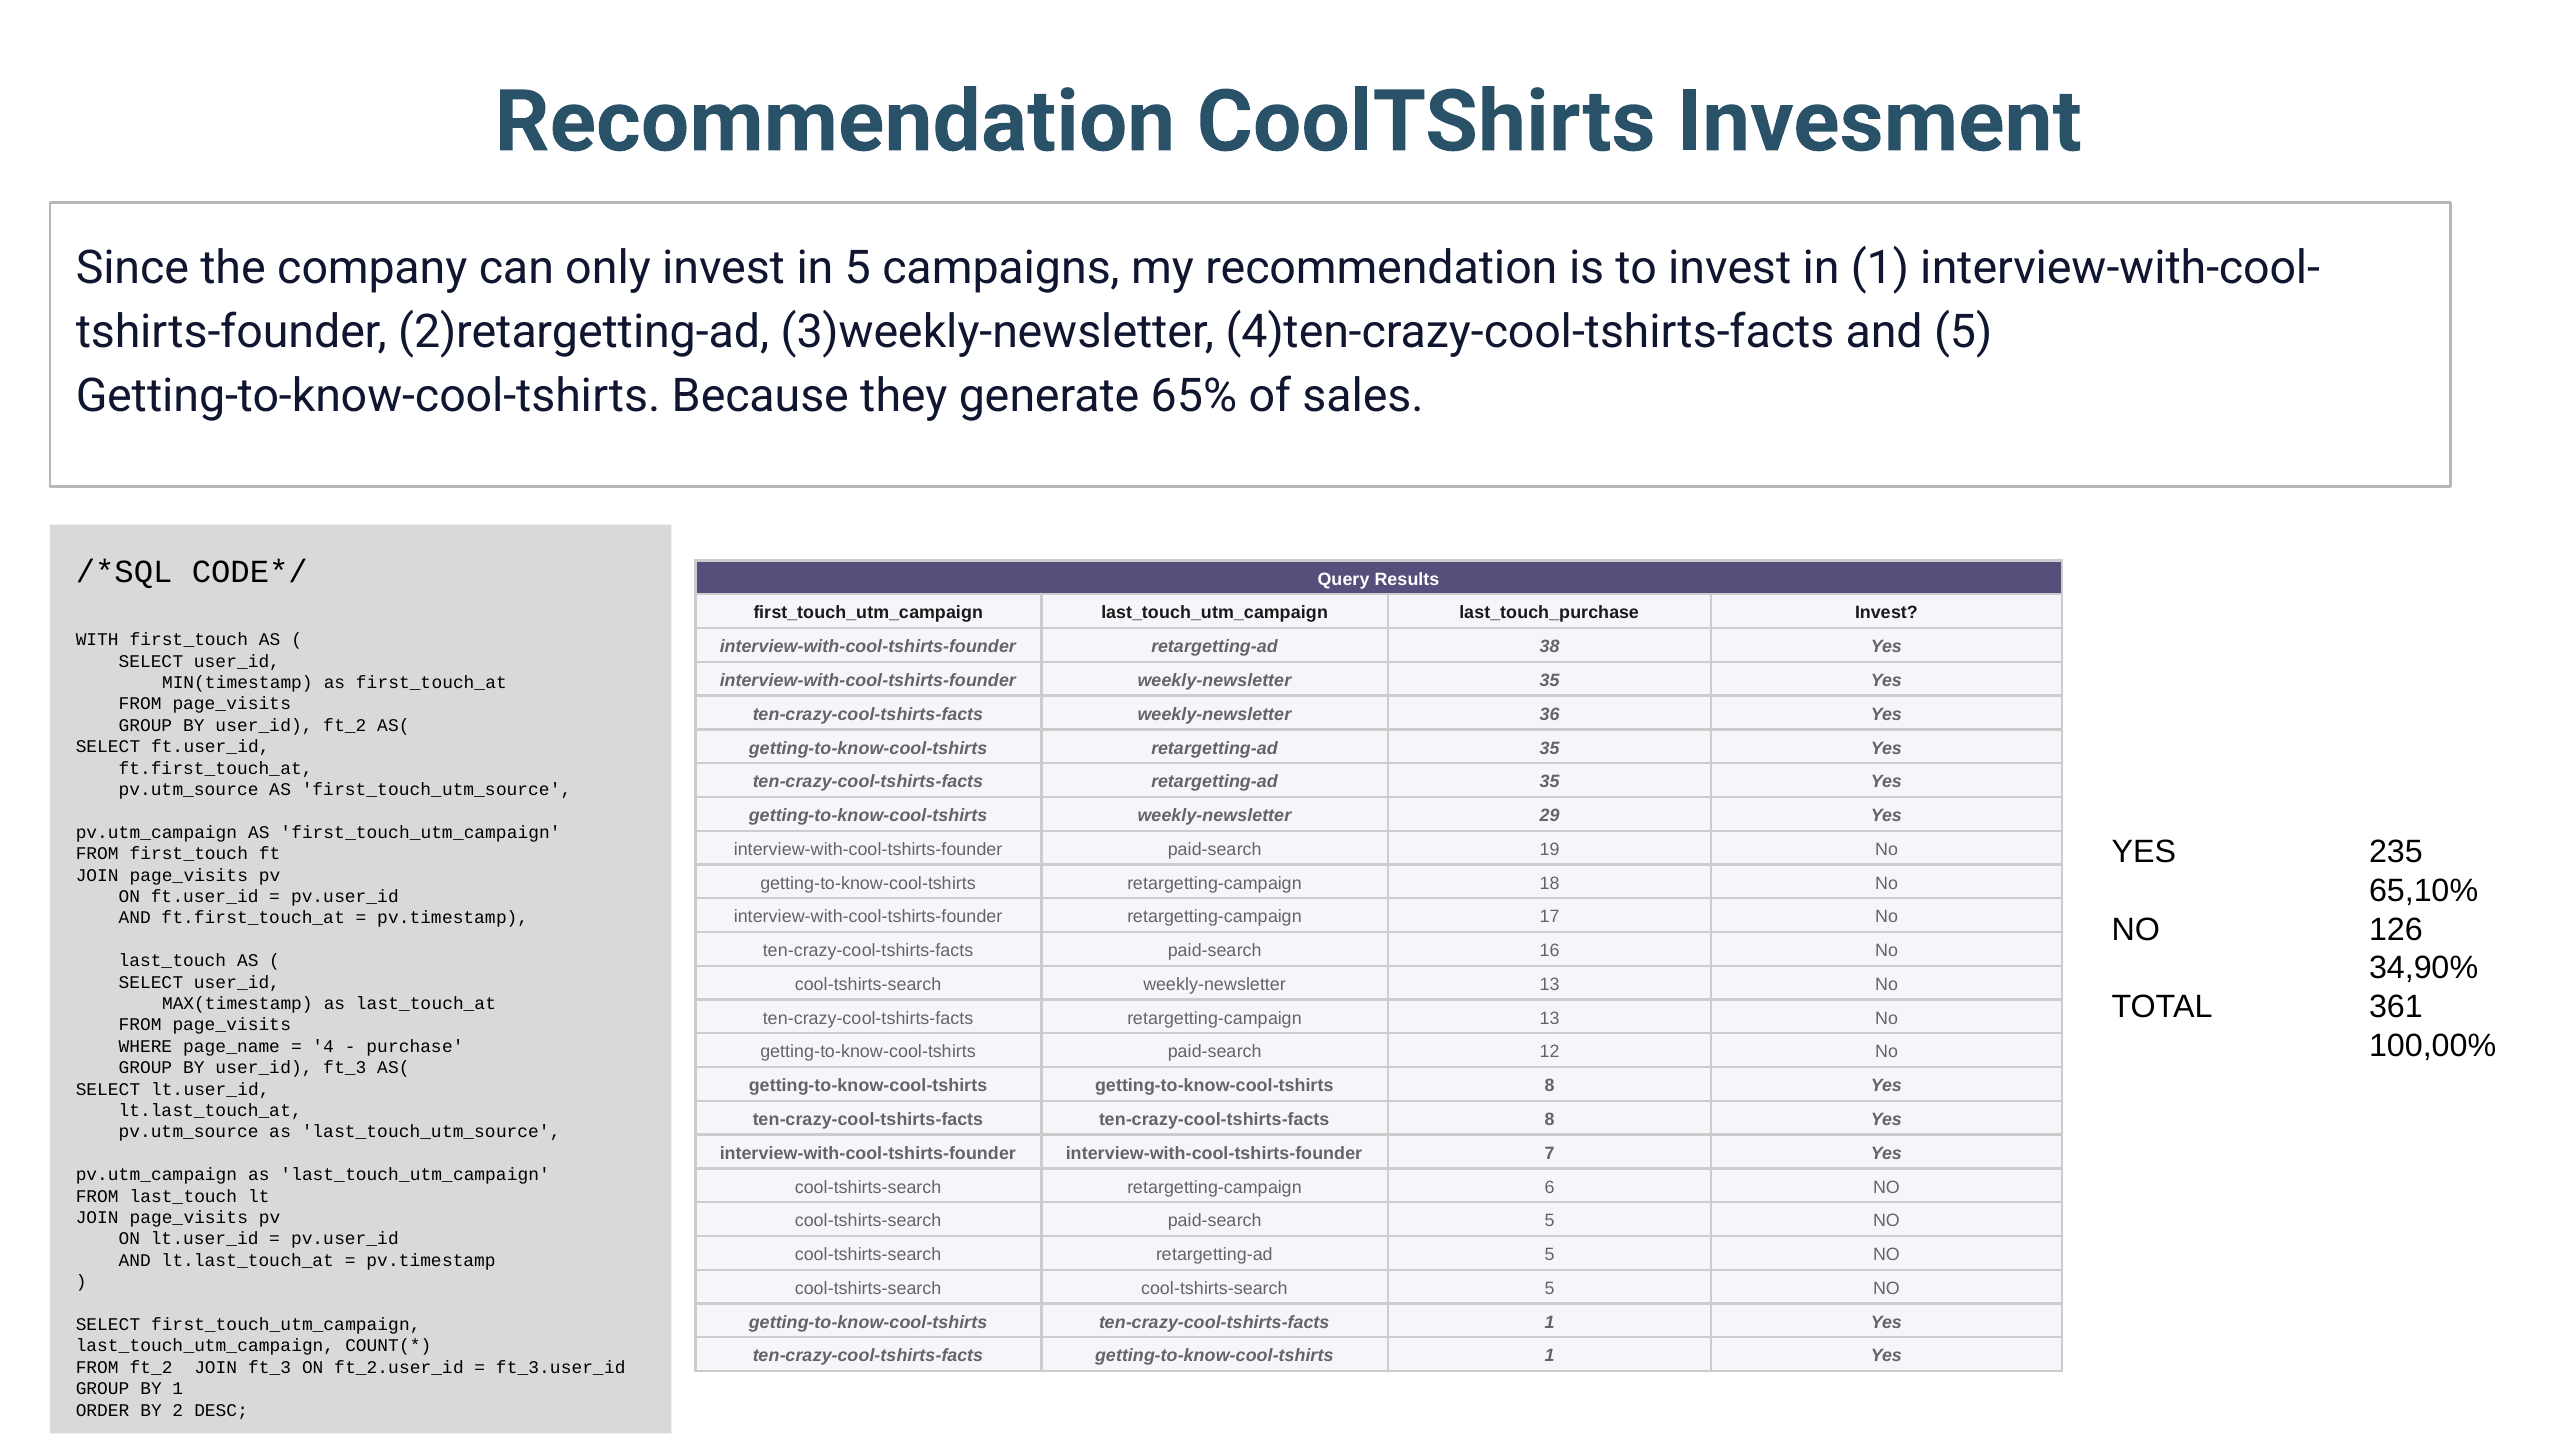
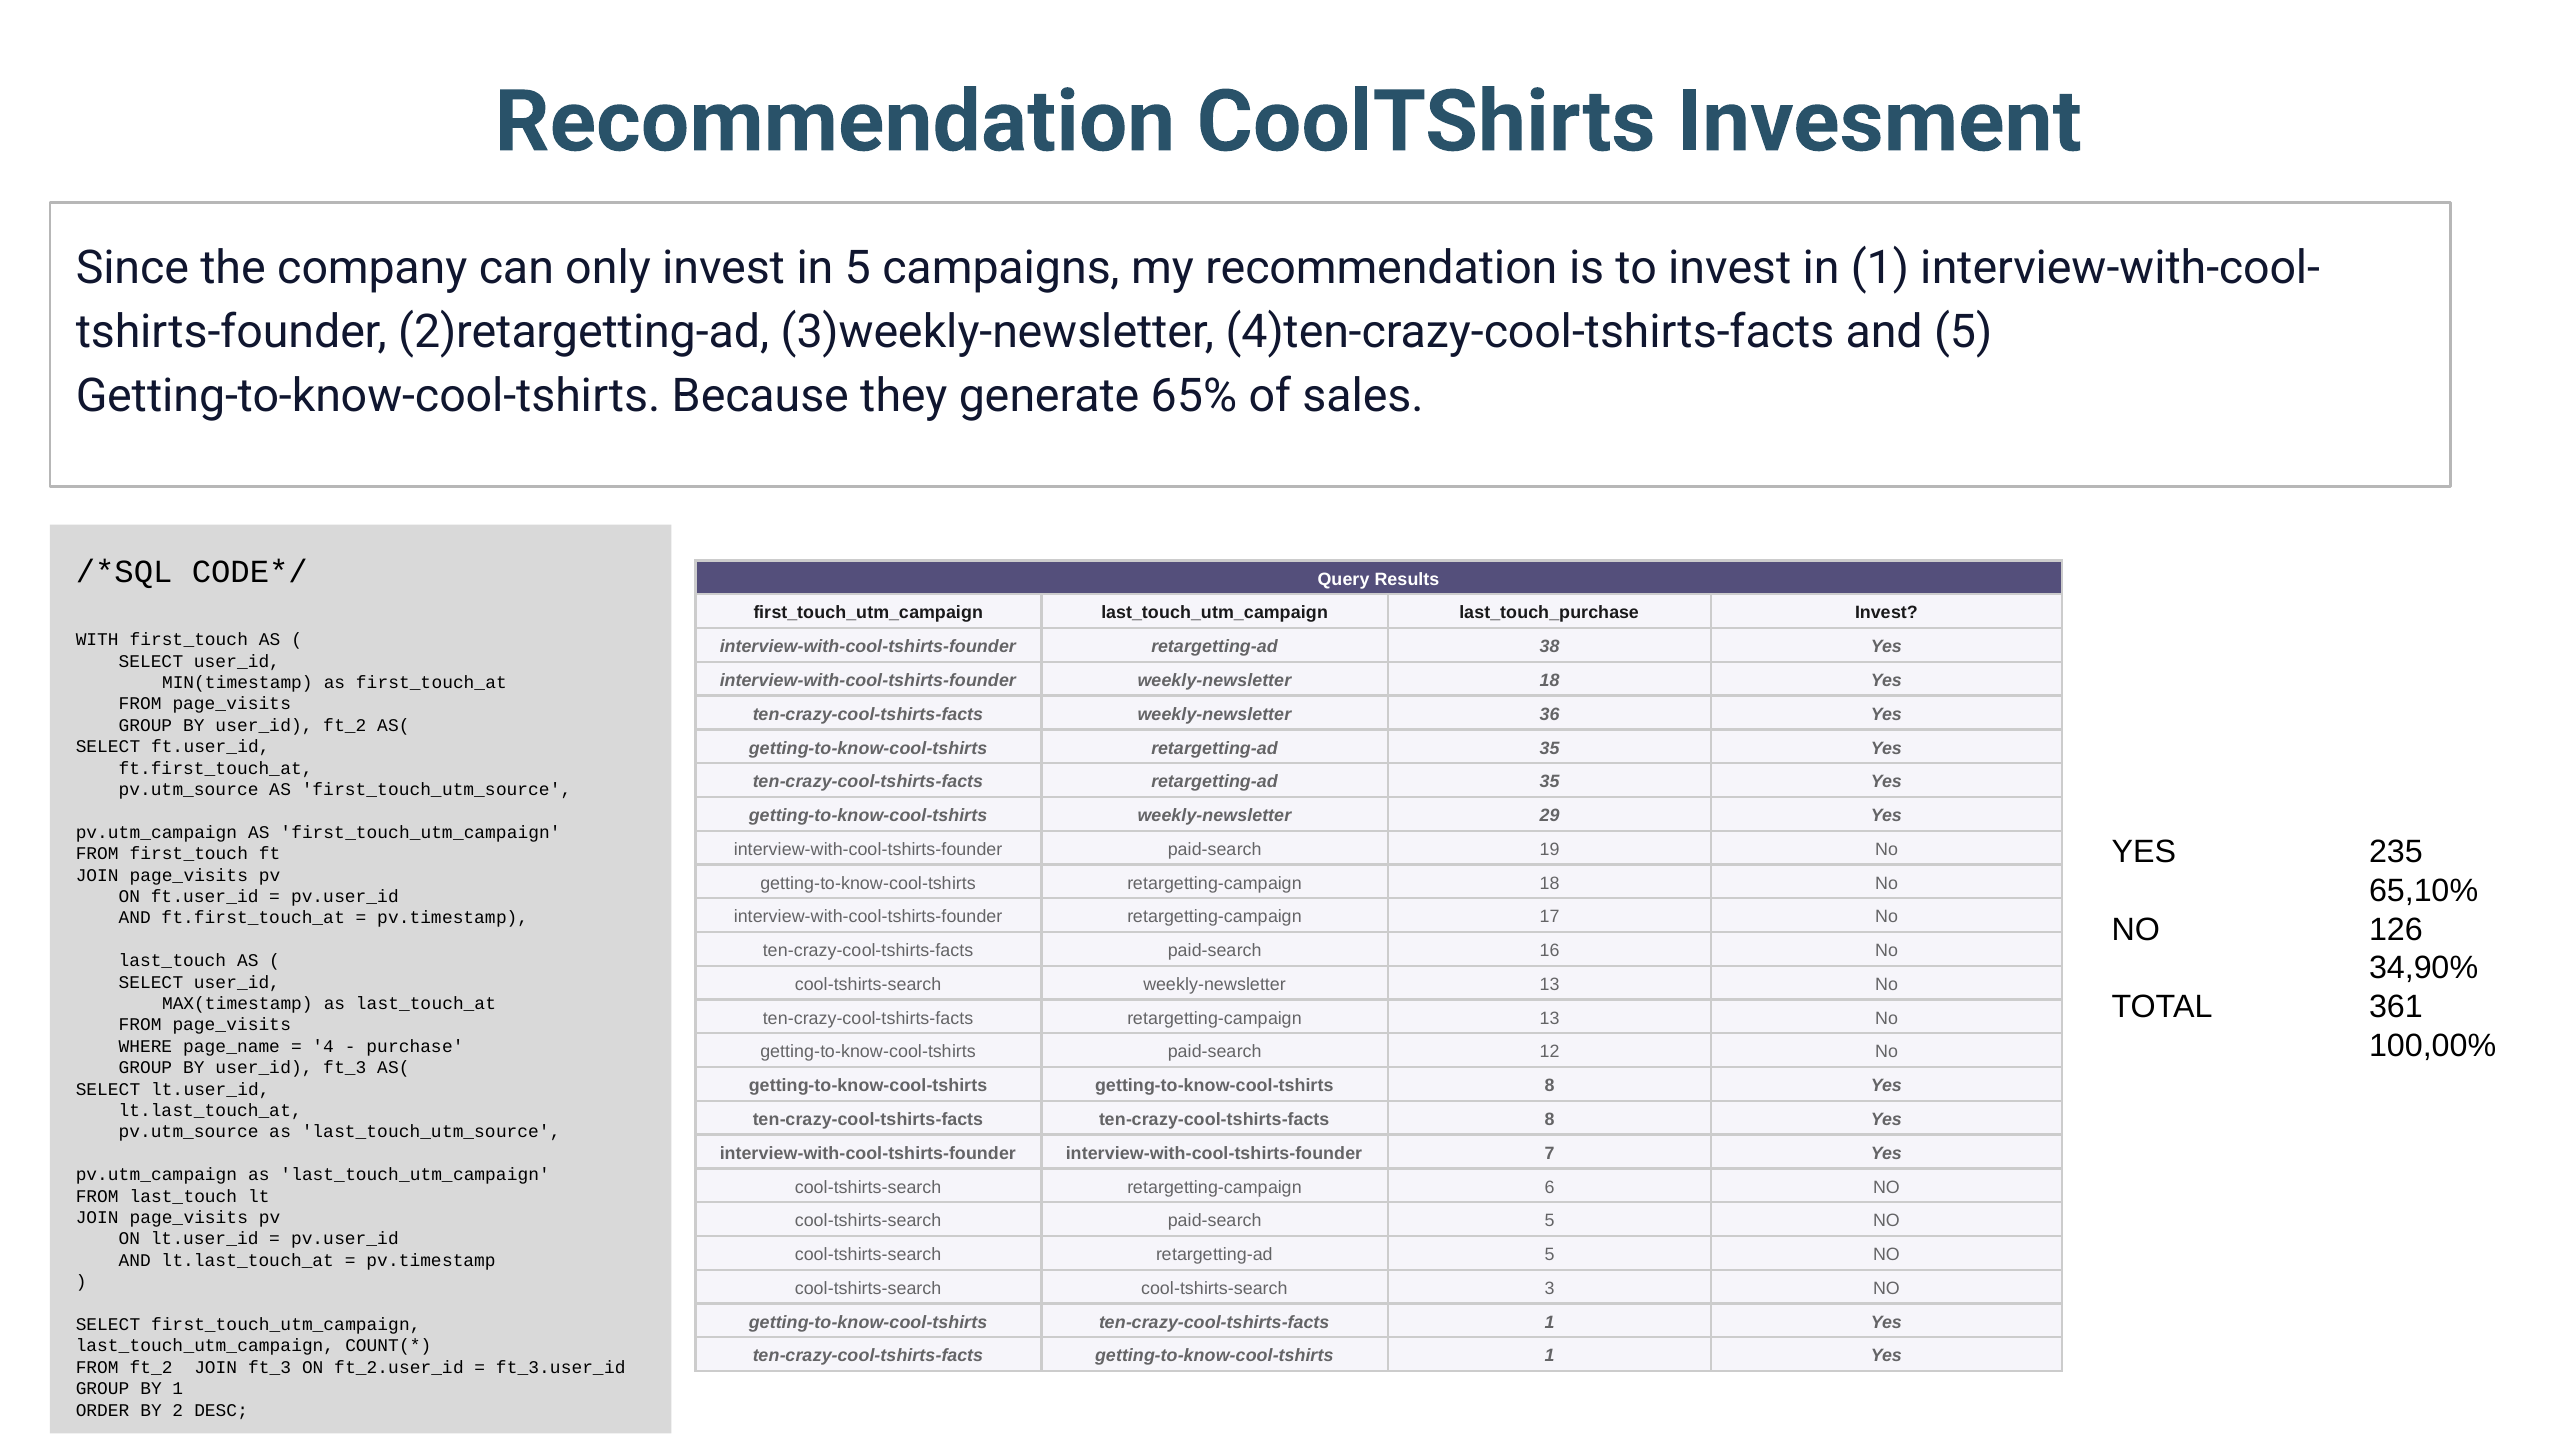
weekly-newsletter 35: 35 -> 18 (1550, 681)
cool-tshirts-search 5: 5 -> 3 (1550, 1289)
